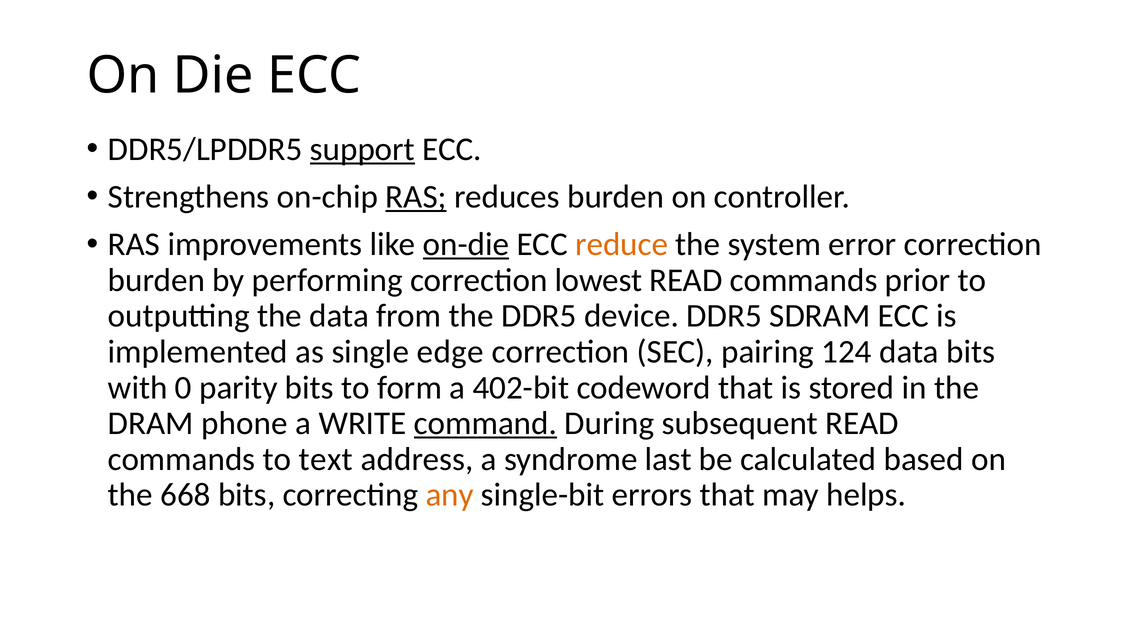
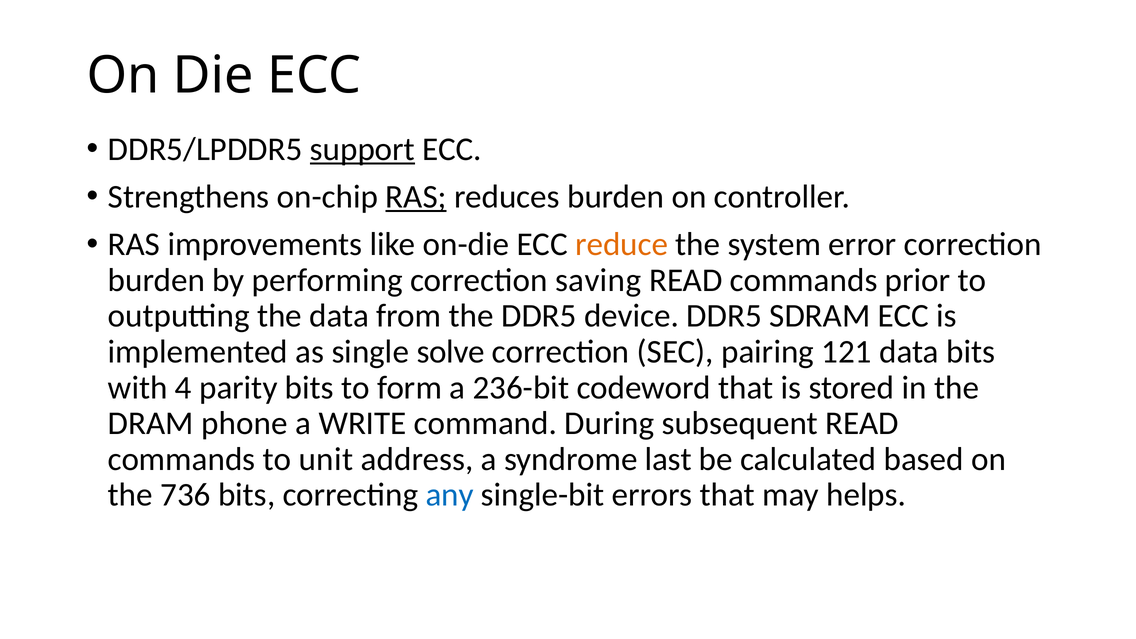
on-die underline: present -> none (466, 244)
lowest: lowest -> saving (598, 280)
edge: edge -> solve (451, 352)
124: 124 -> 121 (847, 352)
0: 0 -> 4 (183, 388)
402-bit: 402-bit -> 236-bit (521, 388)
command underline: present -> none (485, 423)
text: text -> unit (326, 459)
668: 668 -> 736 (185, 495)
any colour: orange -> blue (450, 495)
